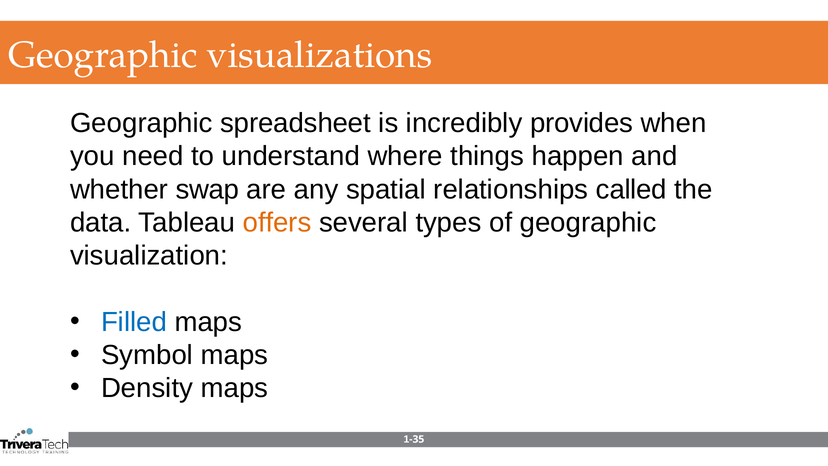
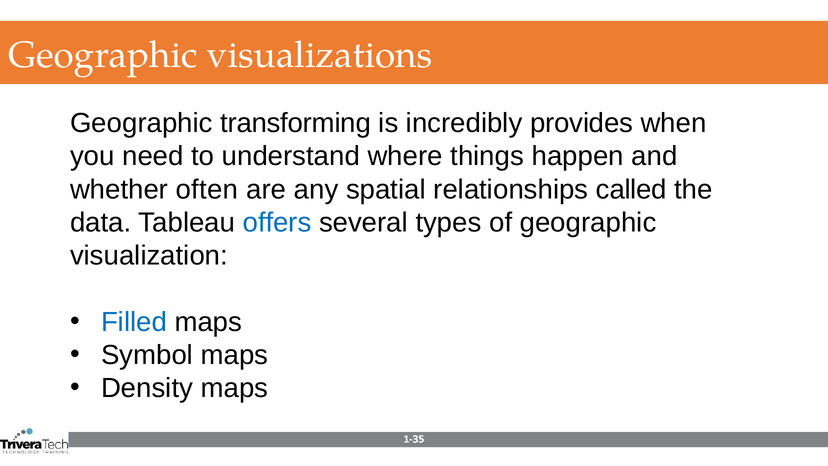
spreadsheet: spreadsheet -> transforming (296, 123)
swap: swap -> often (207, 189)
offers colour: orange -> blue (277, 223)
